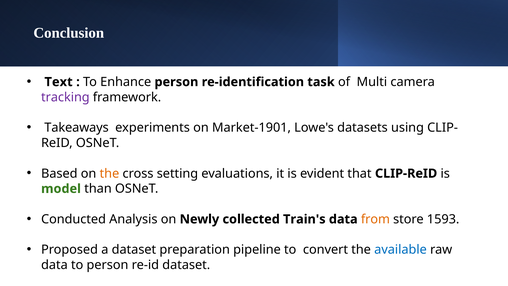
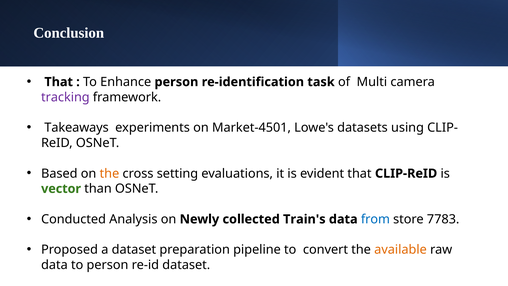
Text: Text -> That (59, 82)
Market-1901: Market-1901 -> Market-4501 (251, 128)
model: model -> vector (61, 189)
from colour: orange -> blue (375, 219)
1593: 1593 -> 7783 (443, 219)
available colour: blue -> orange (401, 250)
